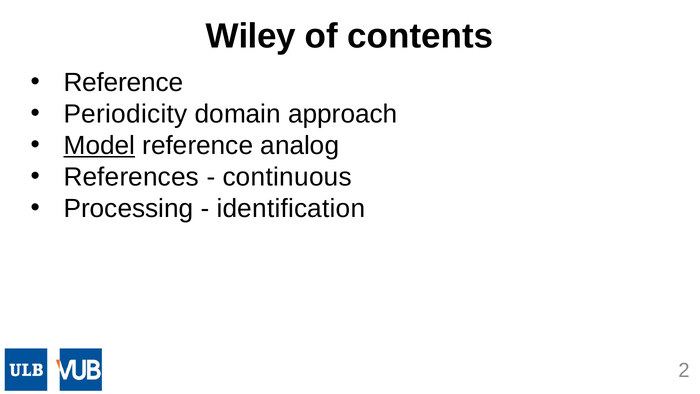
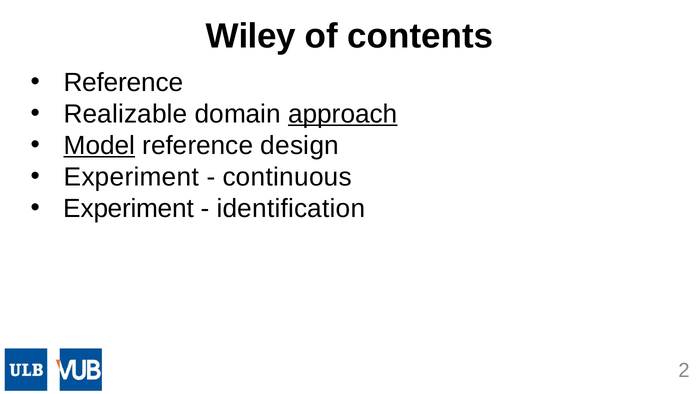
Periodicity: Periodicity -> Realizable (126, 114)
approach underline: none -> present (343, 114)
analog: analog -> design (300, 145)
References: References -> Experiment (131, 177)
Processing: Processing -> Experiment (129, 208)
